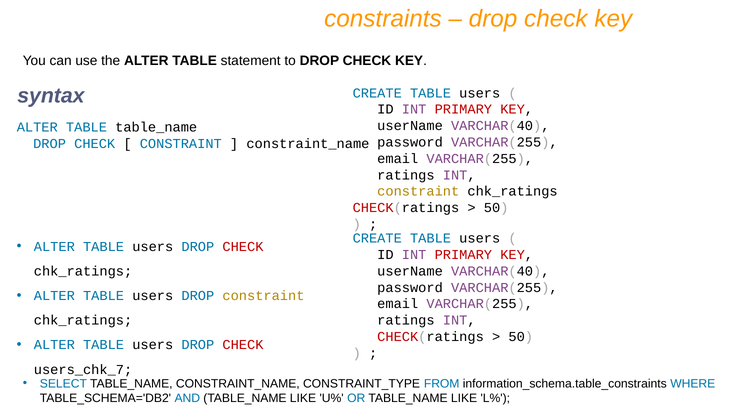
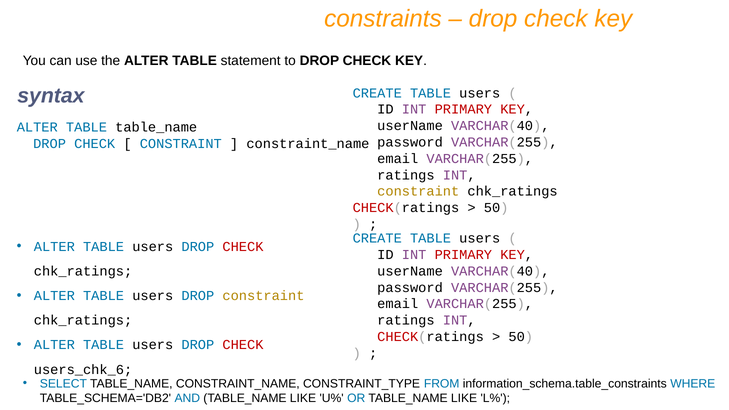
users_chk_7: users_chk_7 -> users_chk_6 (83, 370)
